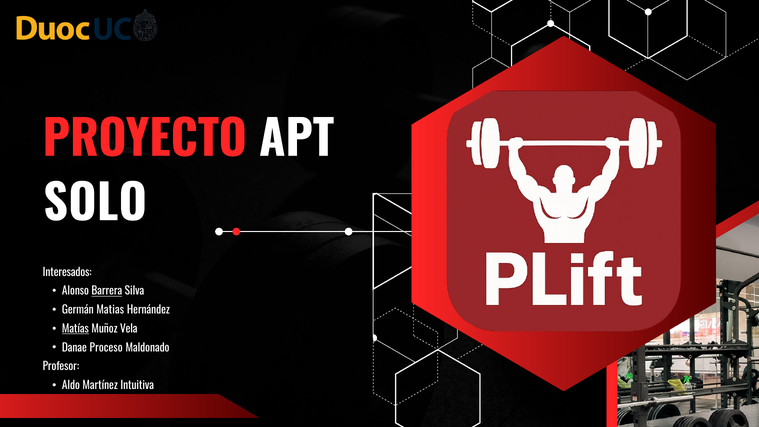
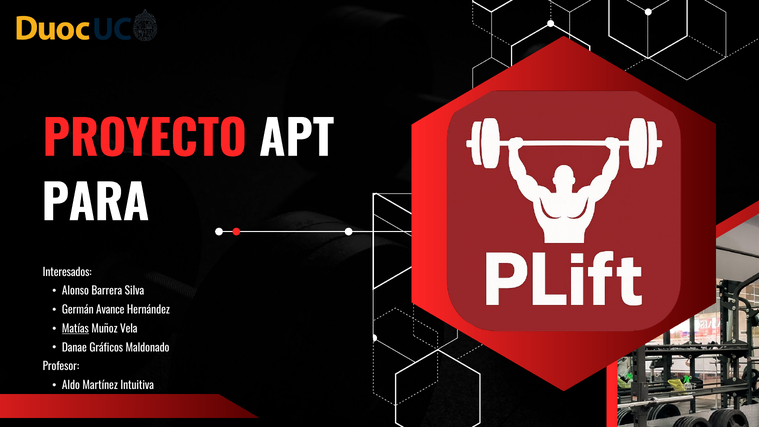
SOLO: SOLO -> PARA (96, 204)
Barrera underline: present -> none (107, 291)
Matias: Matias -> Avance (110, 310)
Proceso: Proceso -> Gráficos (106, 348)
